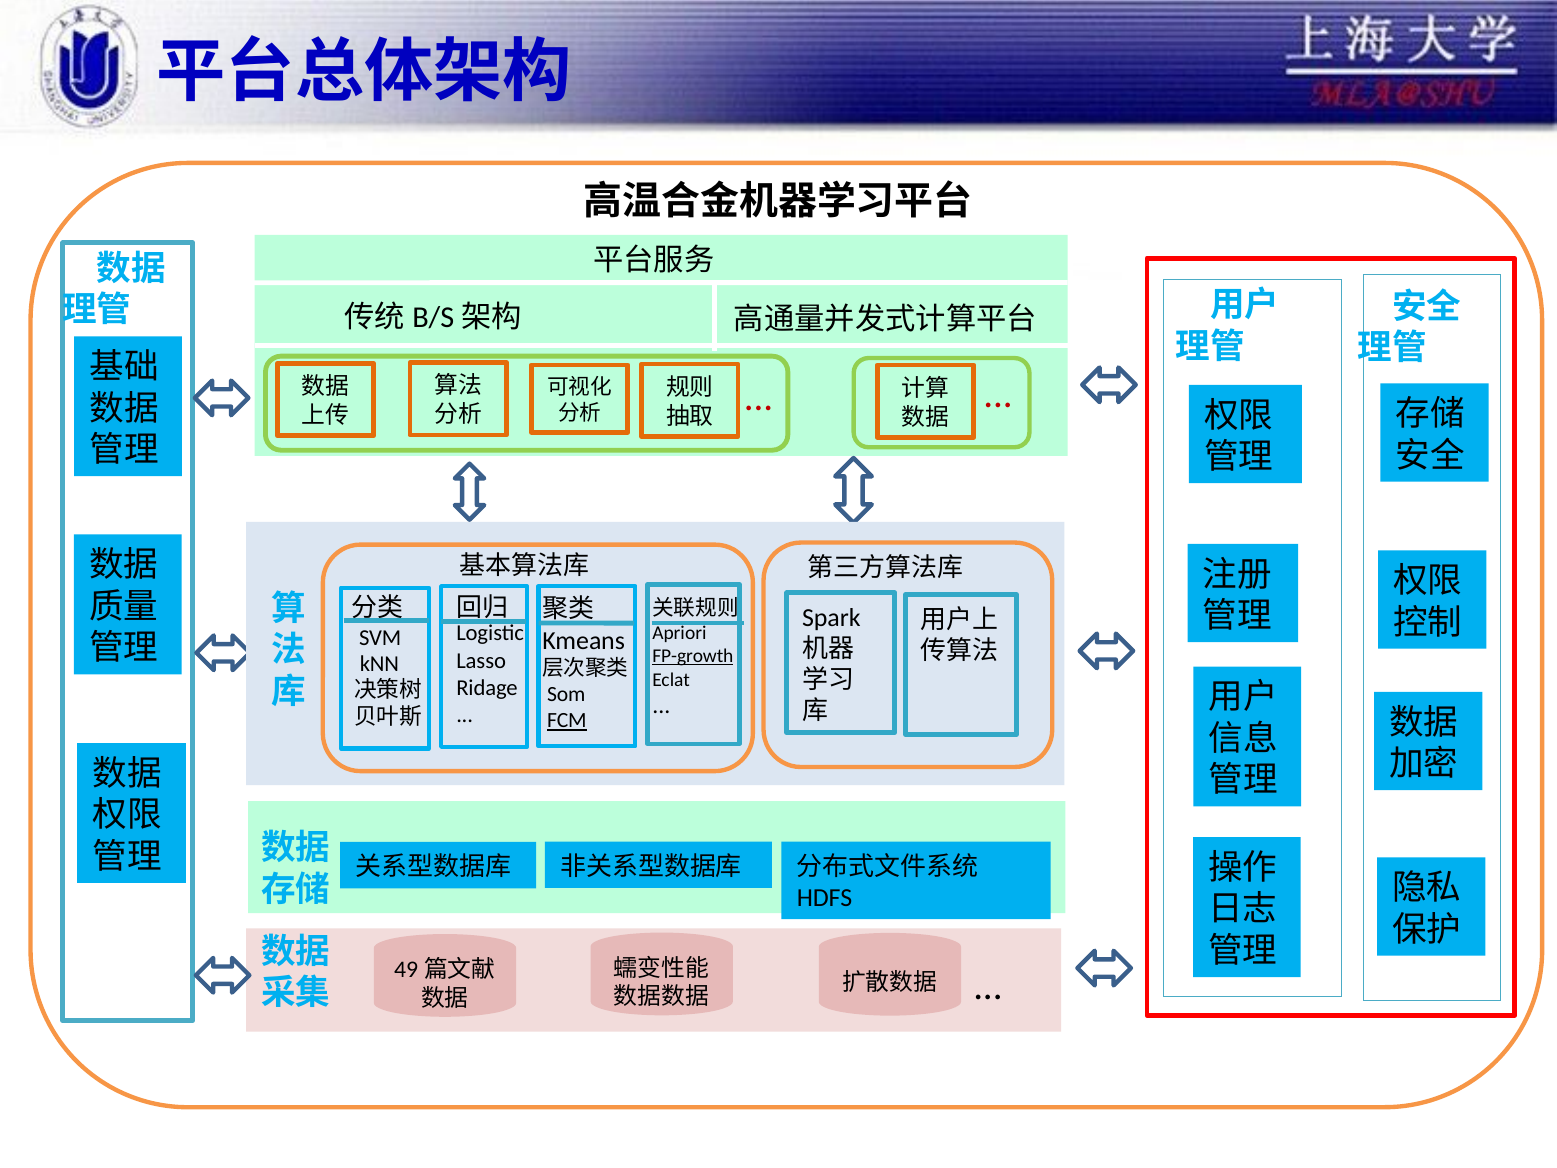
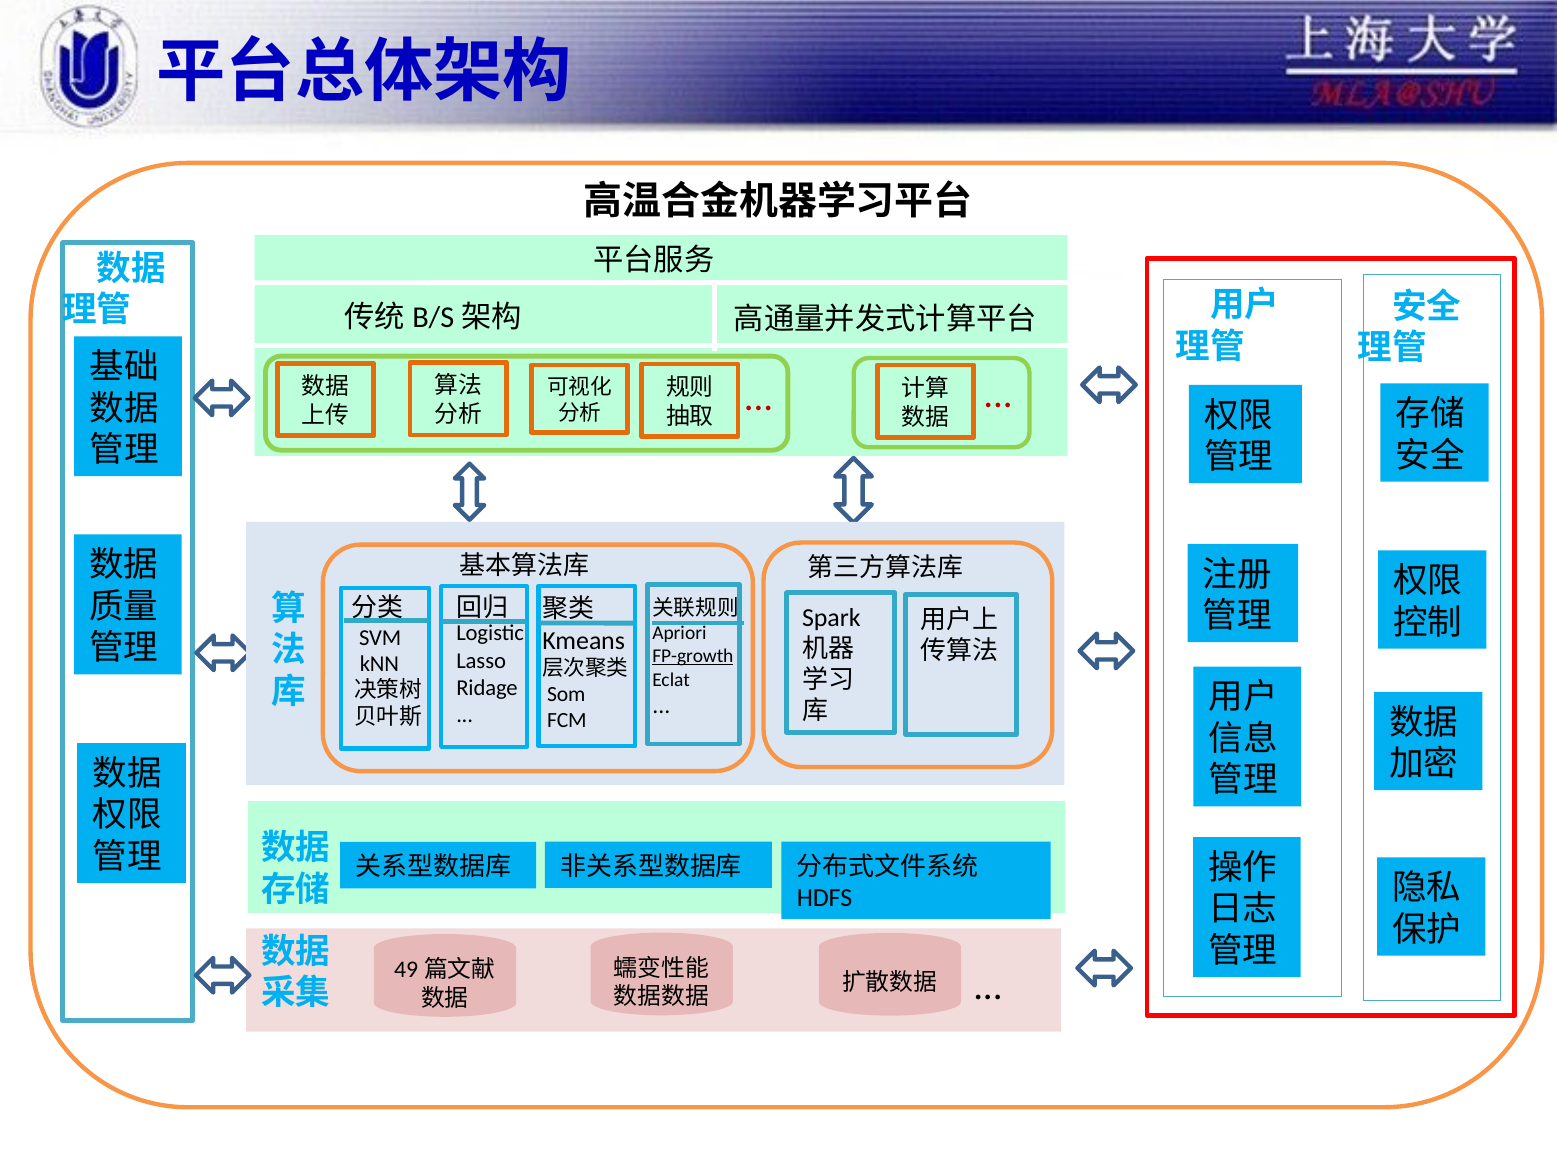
FCM underline: present -> none (567, 721)
